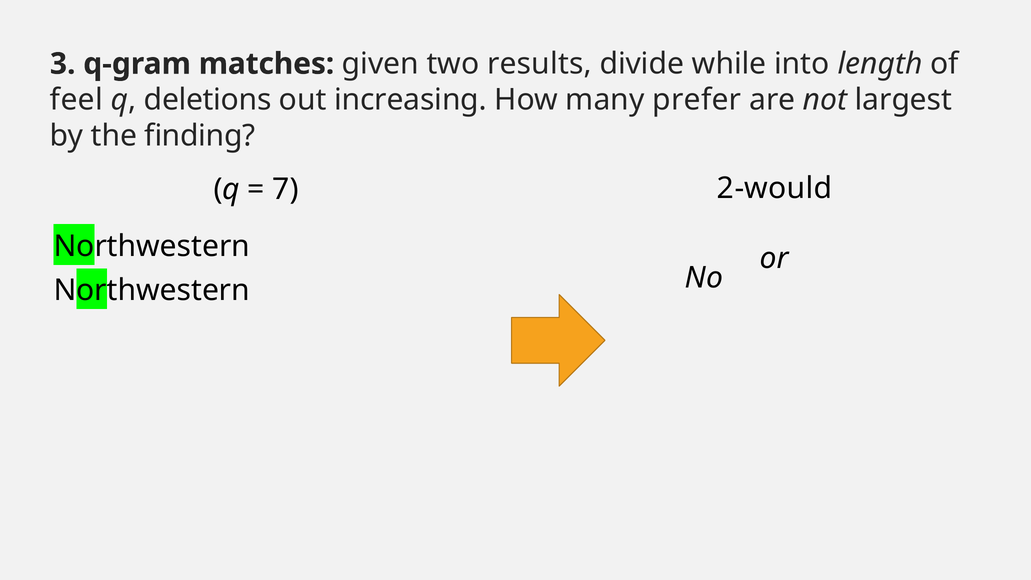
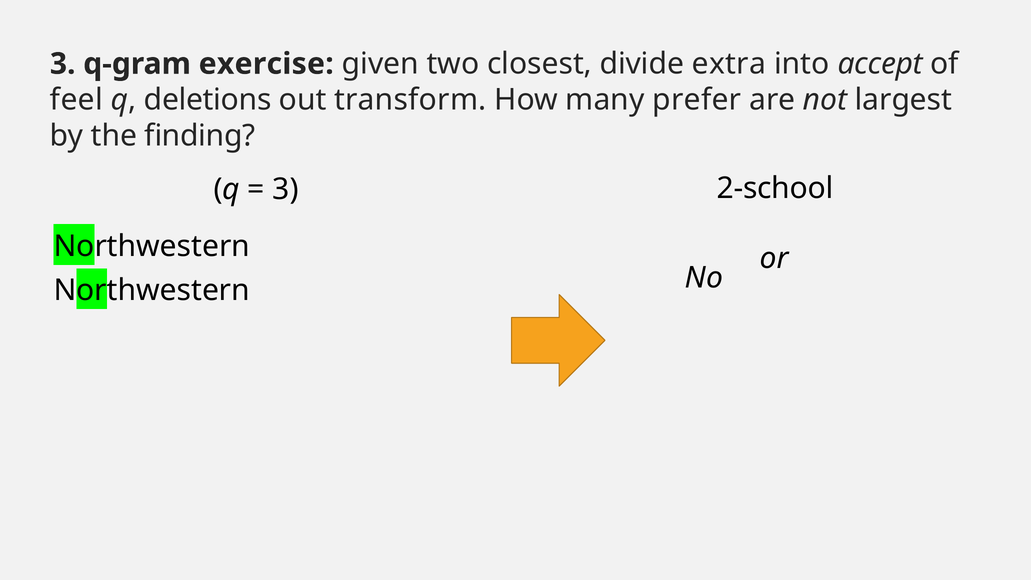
matches: matches -> exercise (266, 64)
results: results -> closest (539, 64)
while: while -> extra (729, 64)
length: length -> accept (880, 64)
increasing: increasing -> transform (410, 100)
2-would: 2-would -> 2-school (775, 188)
7: 7 -> 3 (286, 189)
